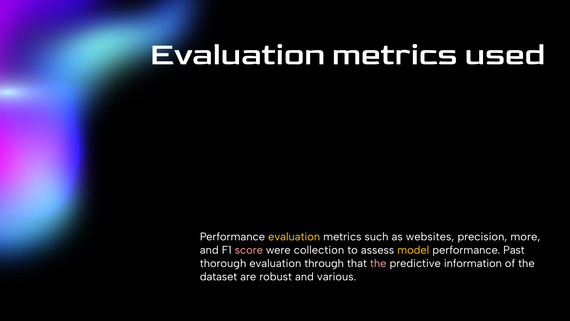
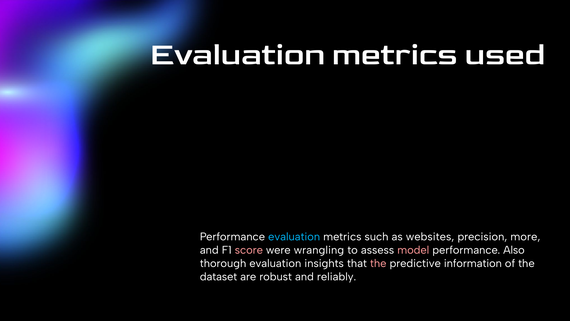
evaluation colour: yellow -> light blue (294, 236)
collection: collection -> wrangling (319, 250)
model colour: yellow -> pink (413, 250)
Past: Past -> Also (514, 250)
through: through -> insights (324, 263)
various: various -> reliably (337, 276)
